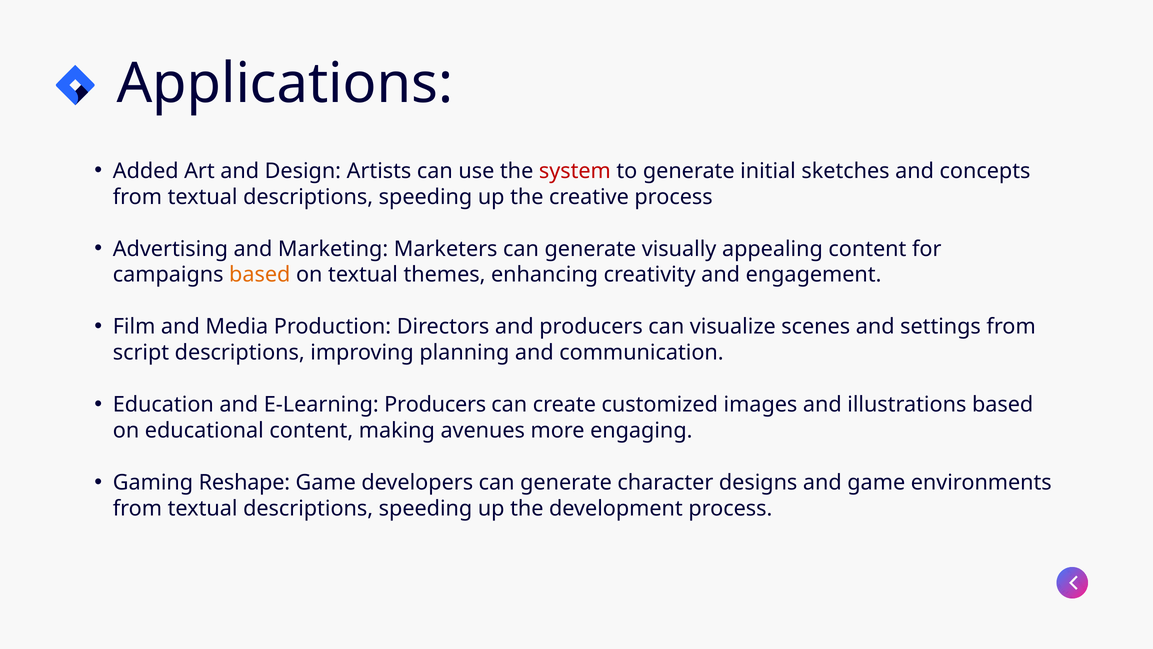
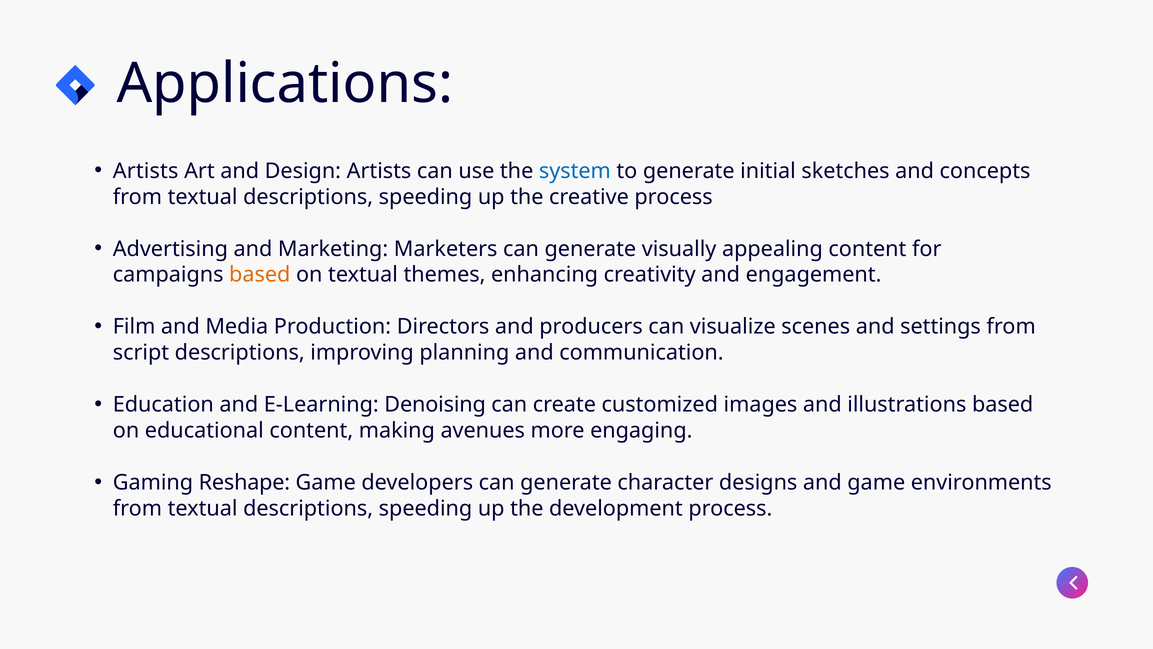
Added: Added -> Artists (146, 171)
system colour: red -> blue (575, 171)
E-Learning Producers: Producers -> Denoising (435, 404)
